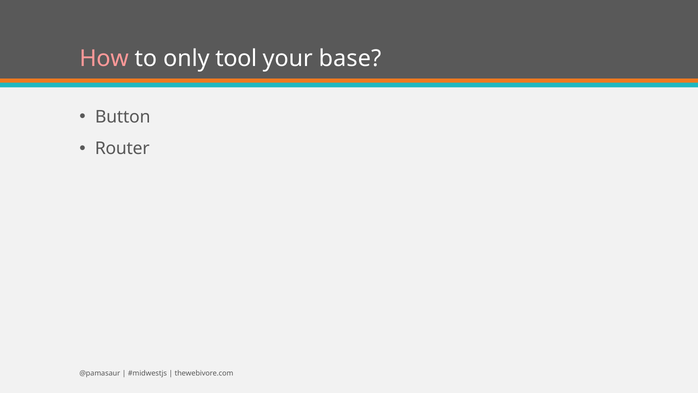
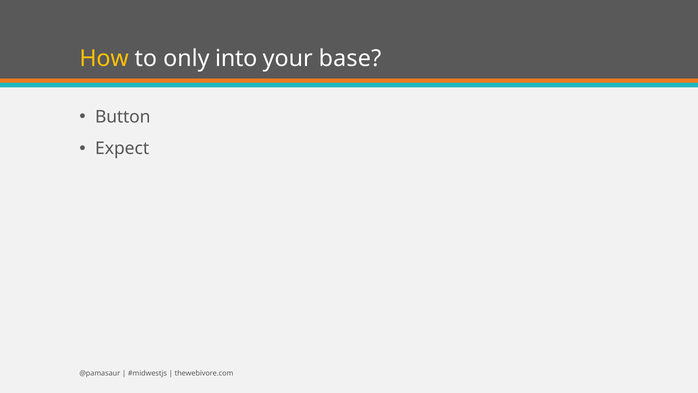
How colour: pink -> yellow (104, 59)
tool: tool -> into (236, 59)
Router: Router -> Expect (122, 149)
